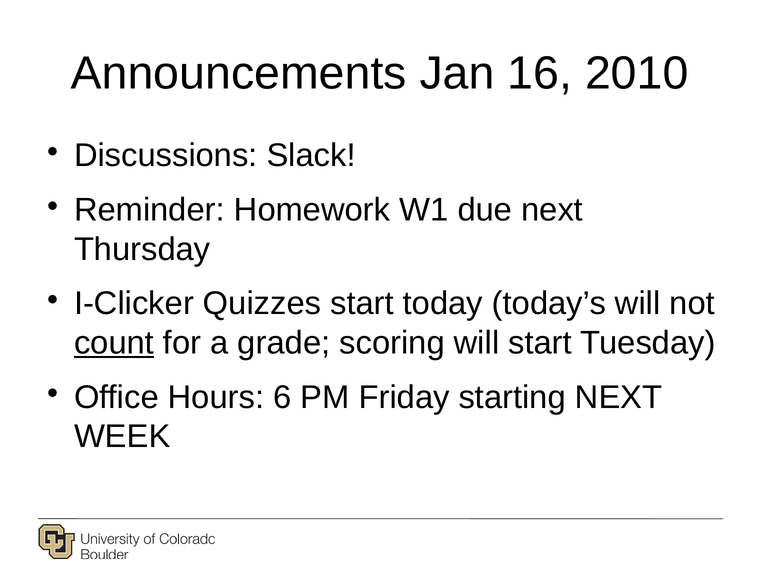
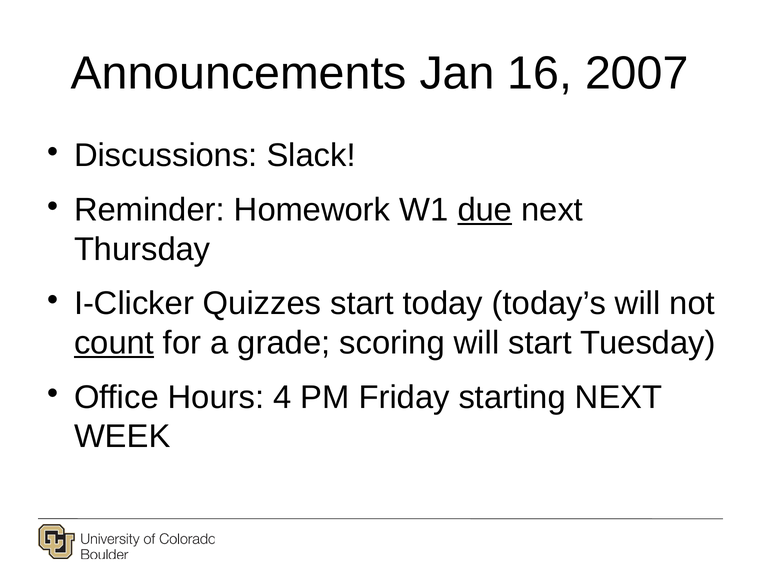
2010: 2010 -> 2007 (637, 73)
due underline: none -> present (485, 210)
6: 6 -> 4 (282, 397)
